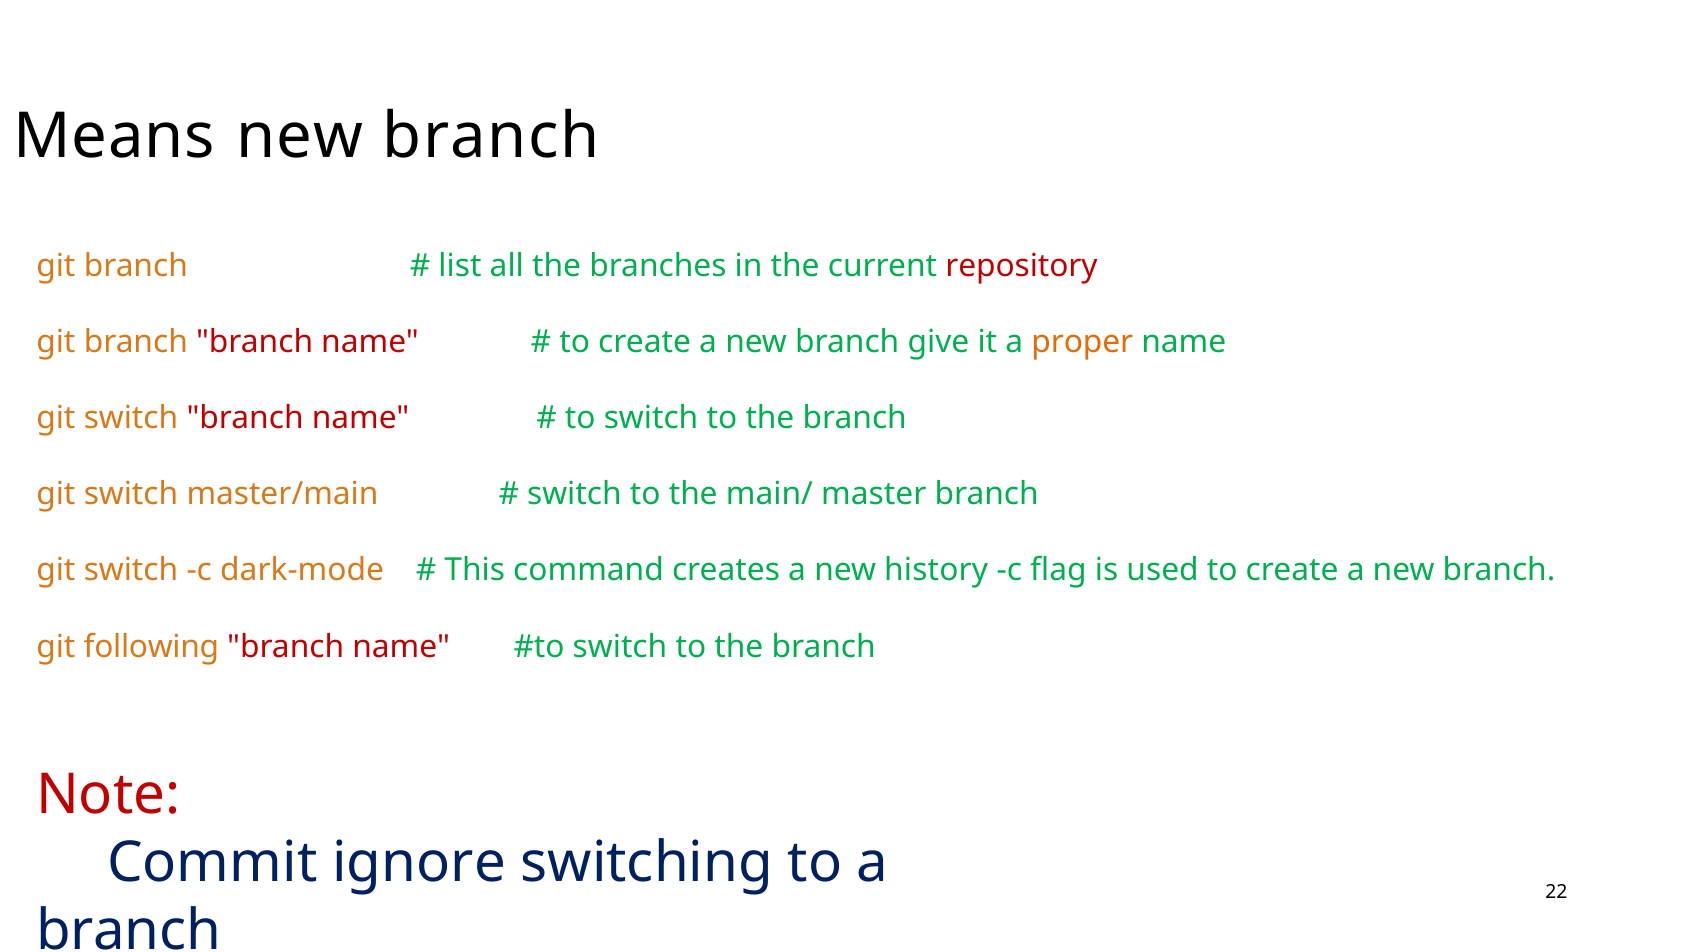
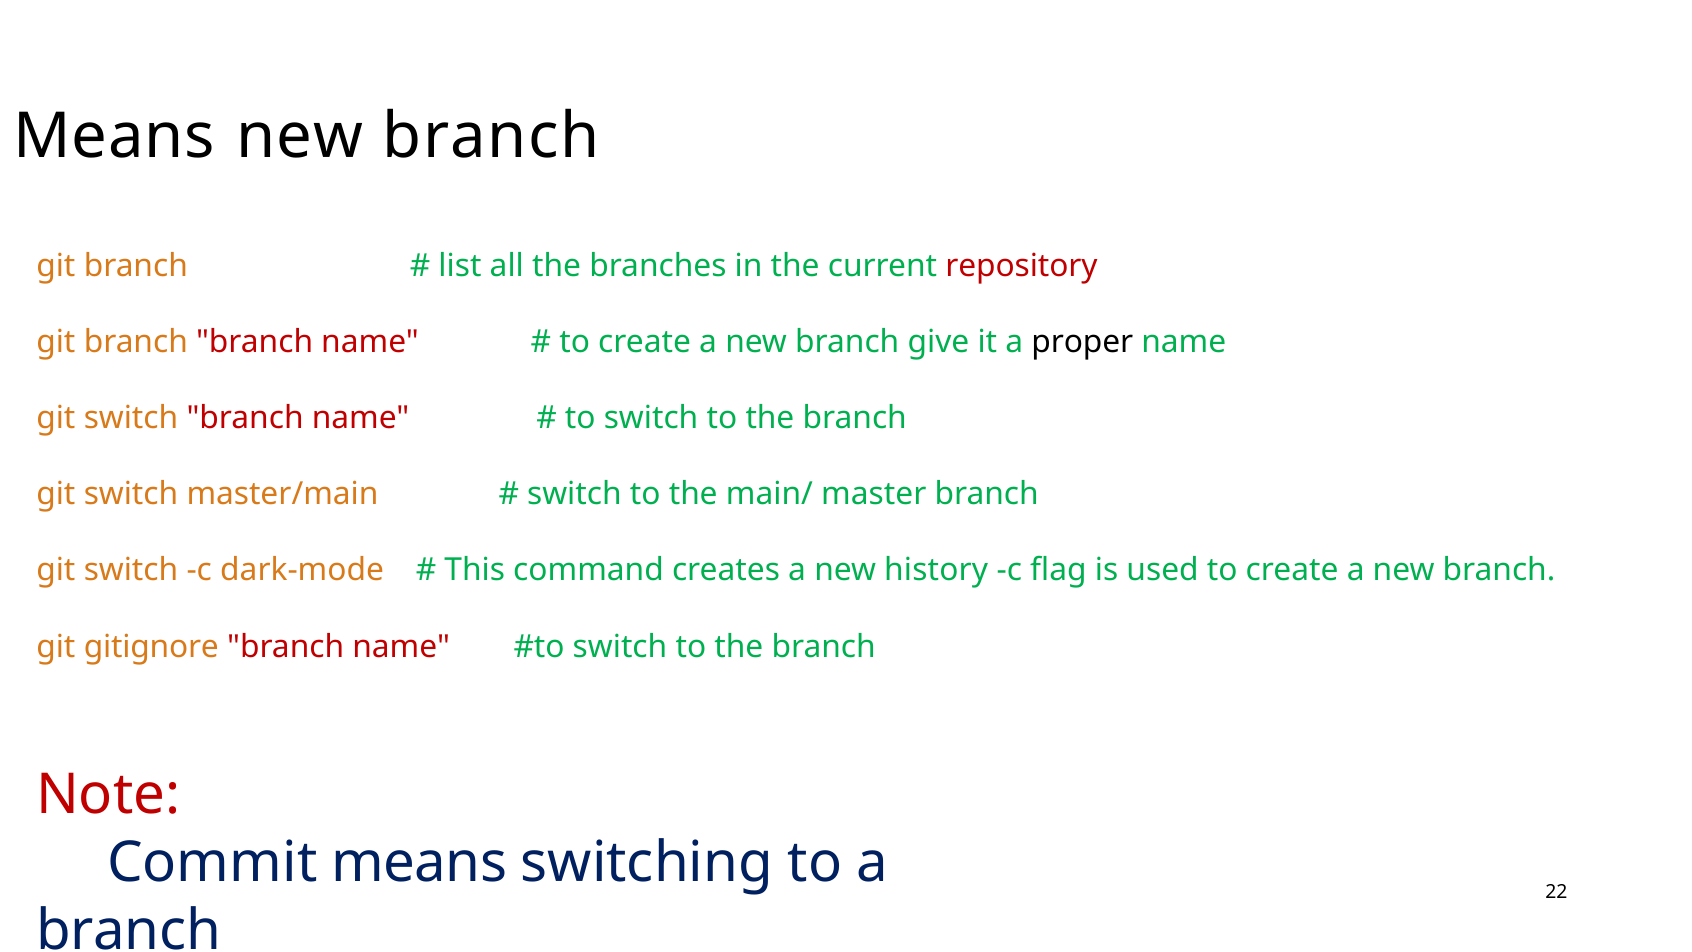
proper colour: orange -> black (1082, 342)
following: following -> gitignore (151, 646)
Commit ignore: ignore -> means (419, 863)
